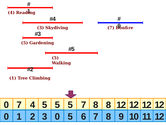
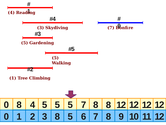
0 7: 7 -> 8 (19, 105)
3 0: 0 -> 8 (57, 116)
